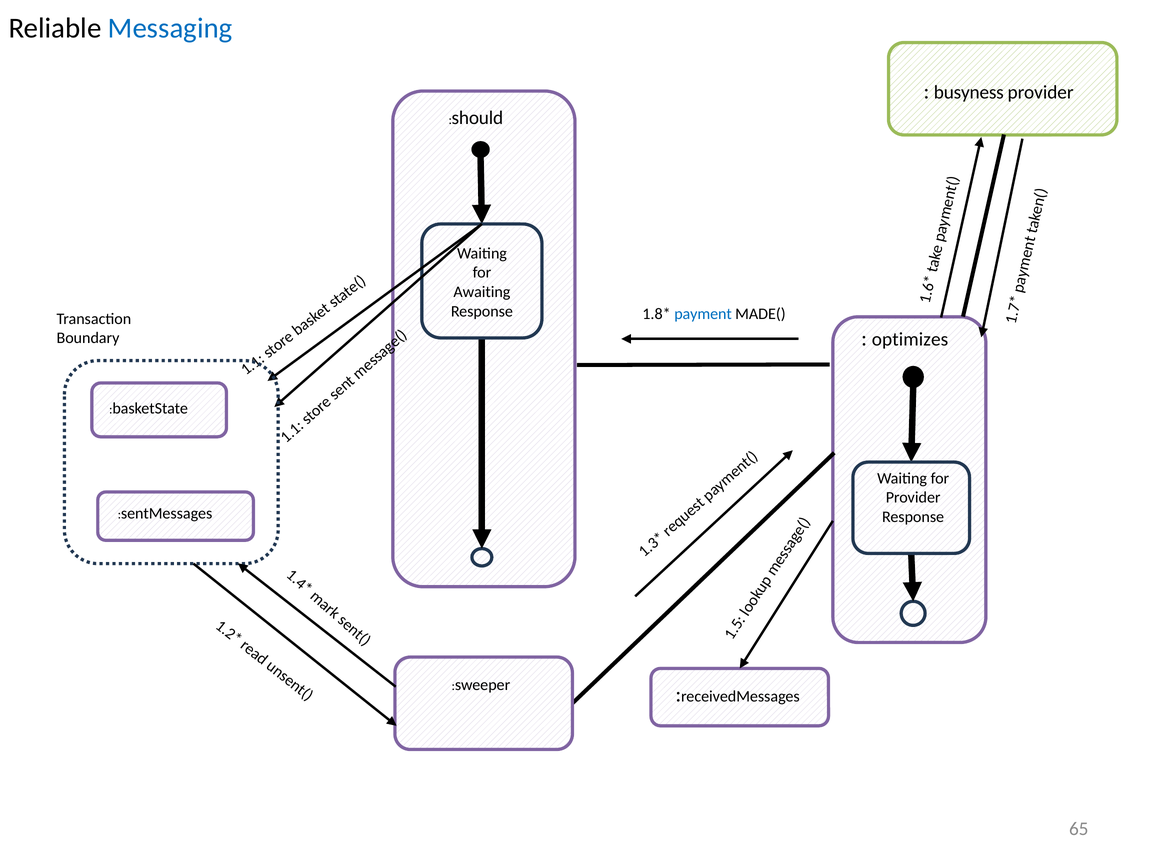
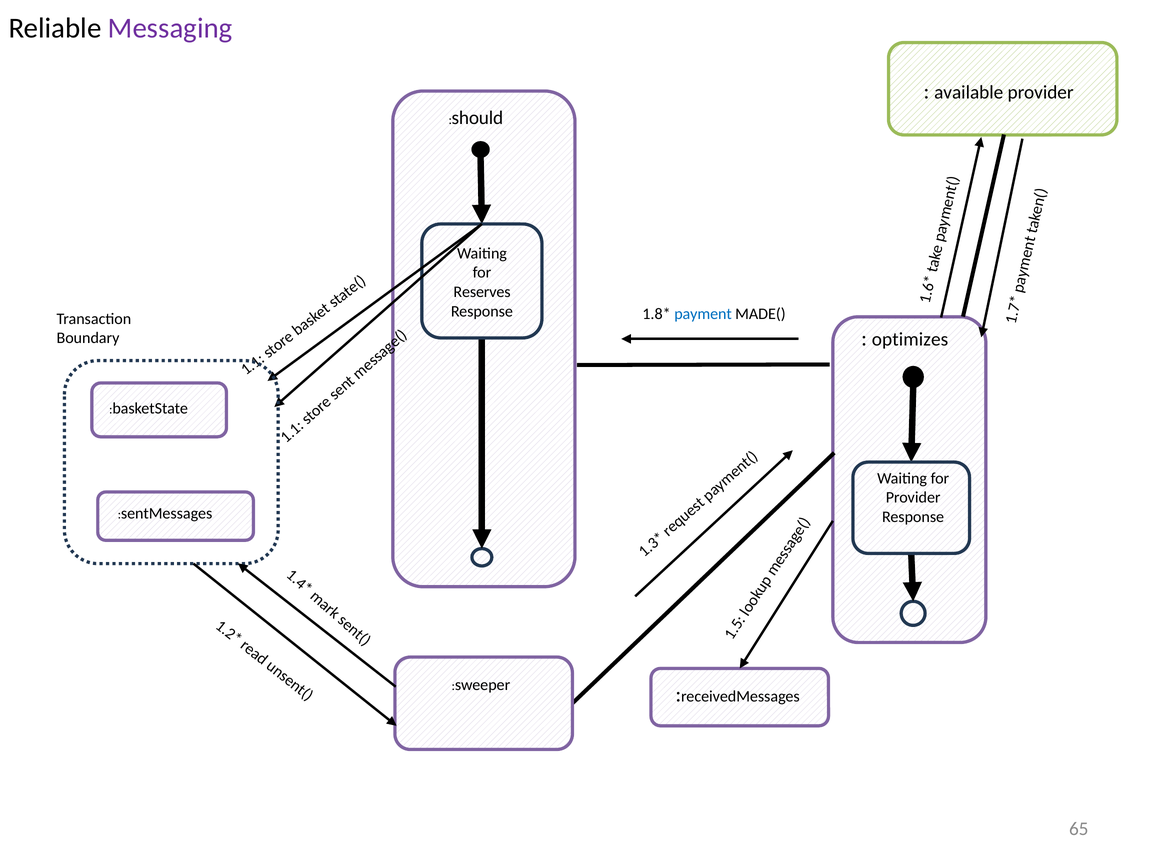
Messaging colour: blue -> purple (170, 28)
busyness: busyness -> available (969, 92)
Awaiting: Awaiting -> Reserves (482, 292)
